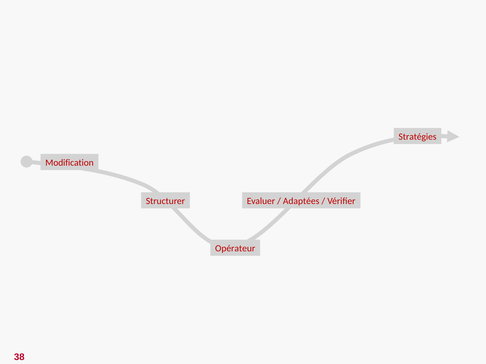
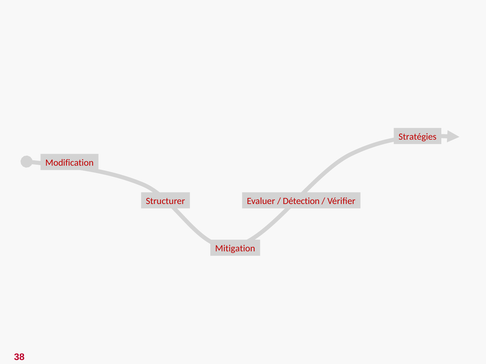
Adaptées: Adaptées -> Détection (301, 201)
Opérateur: Opérateur -> Mitigation (235, 249)
